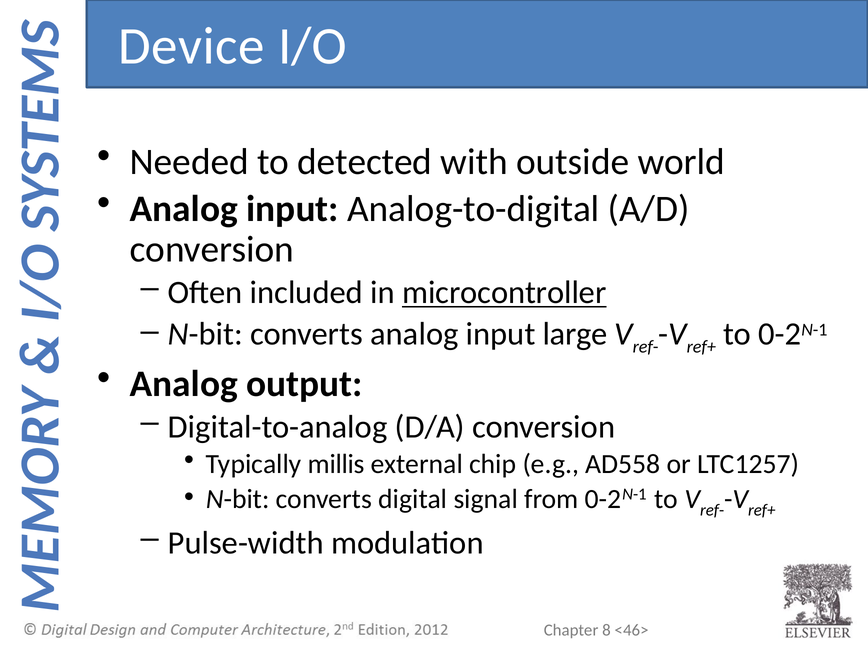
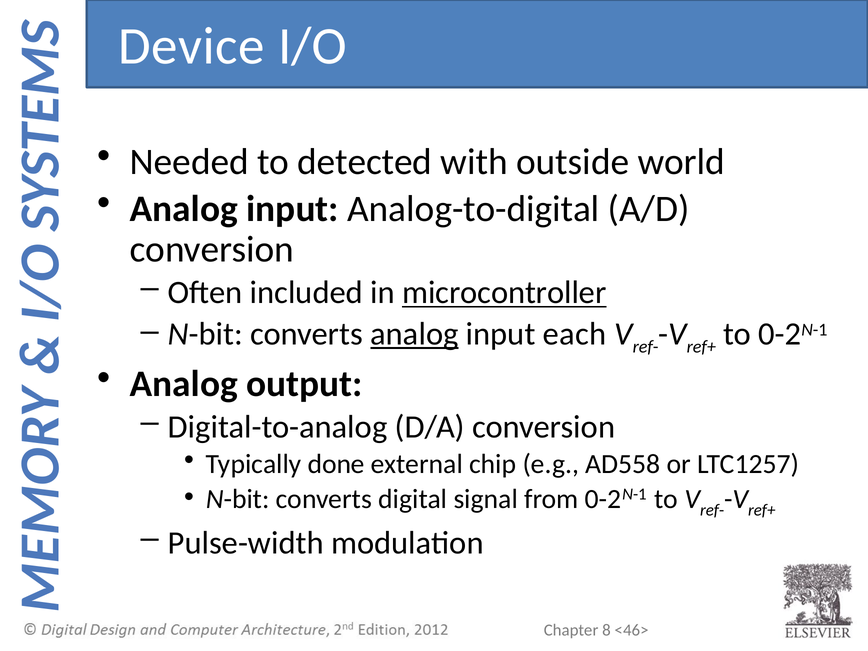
analog underline: none -> present (414, 334)
large: large -> each (575, 334)
millis: millis -> done (336, 464)
